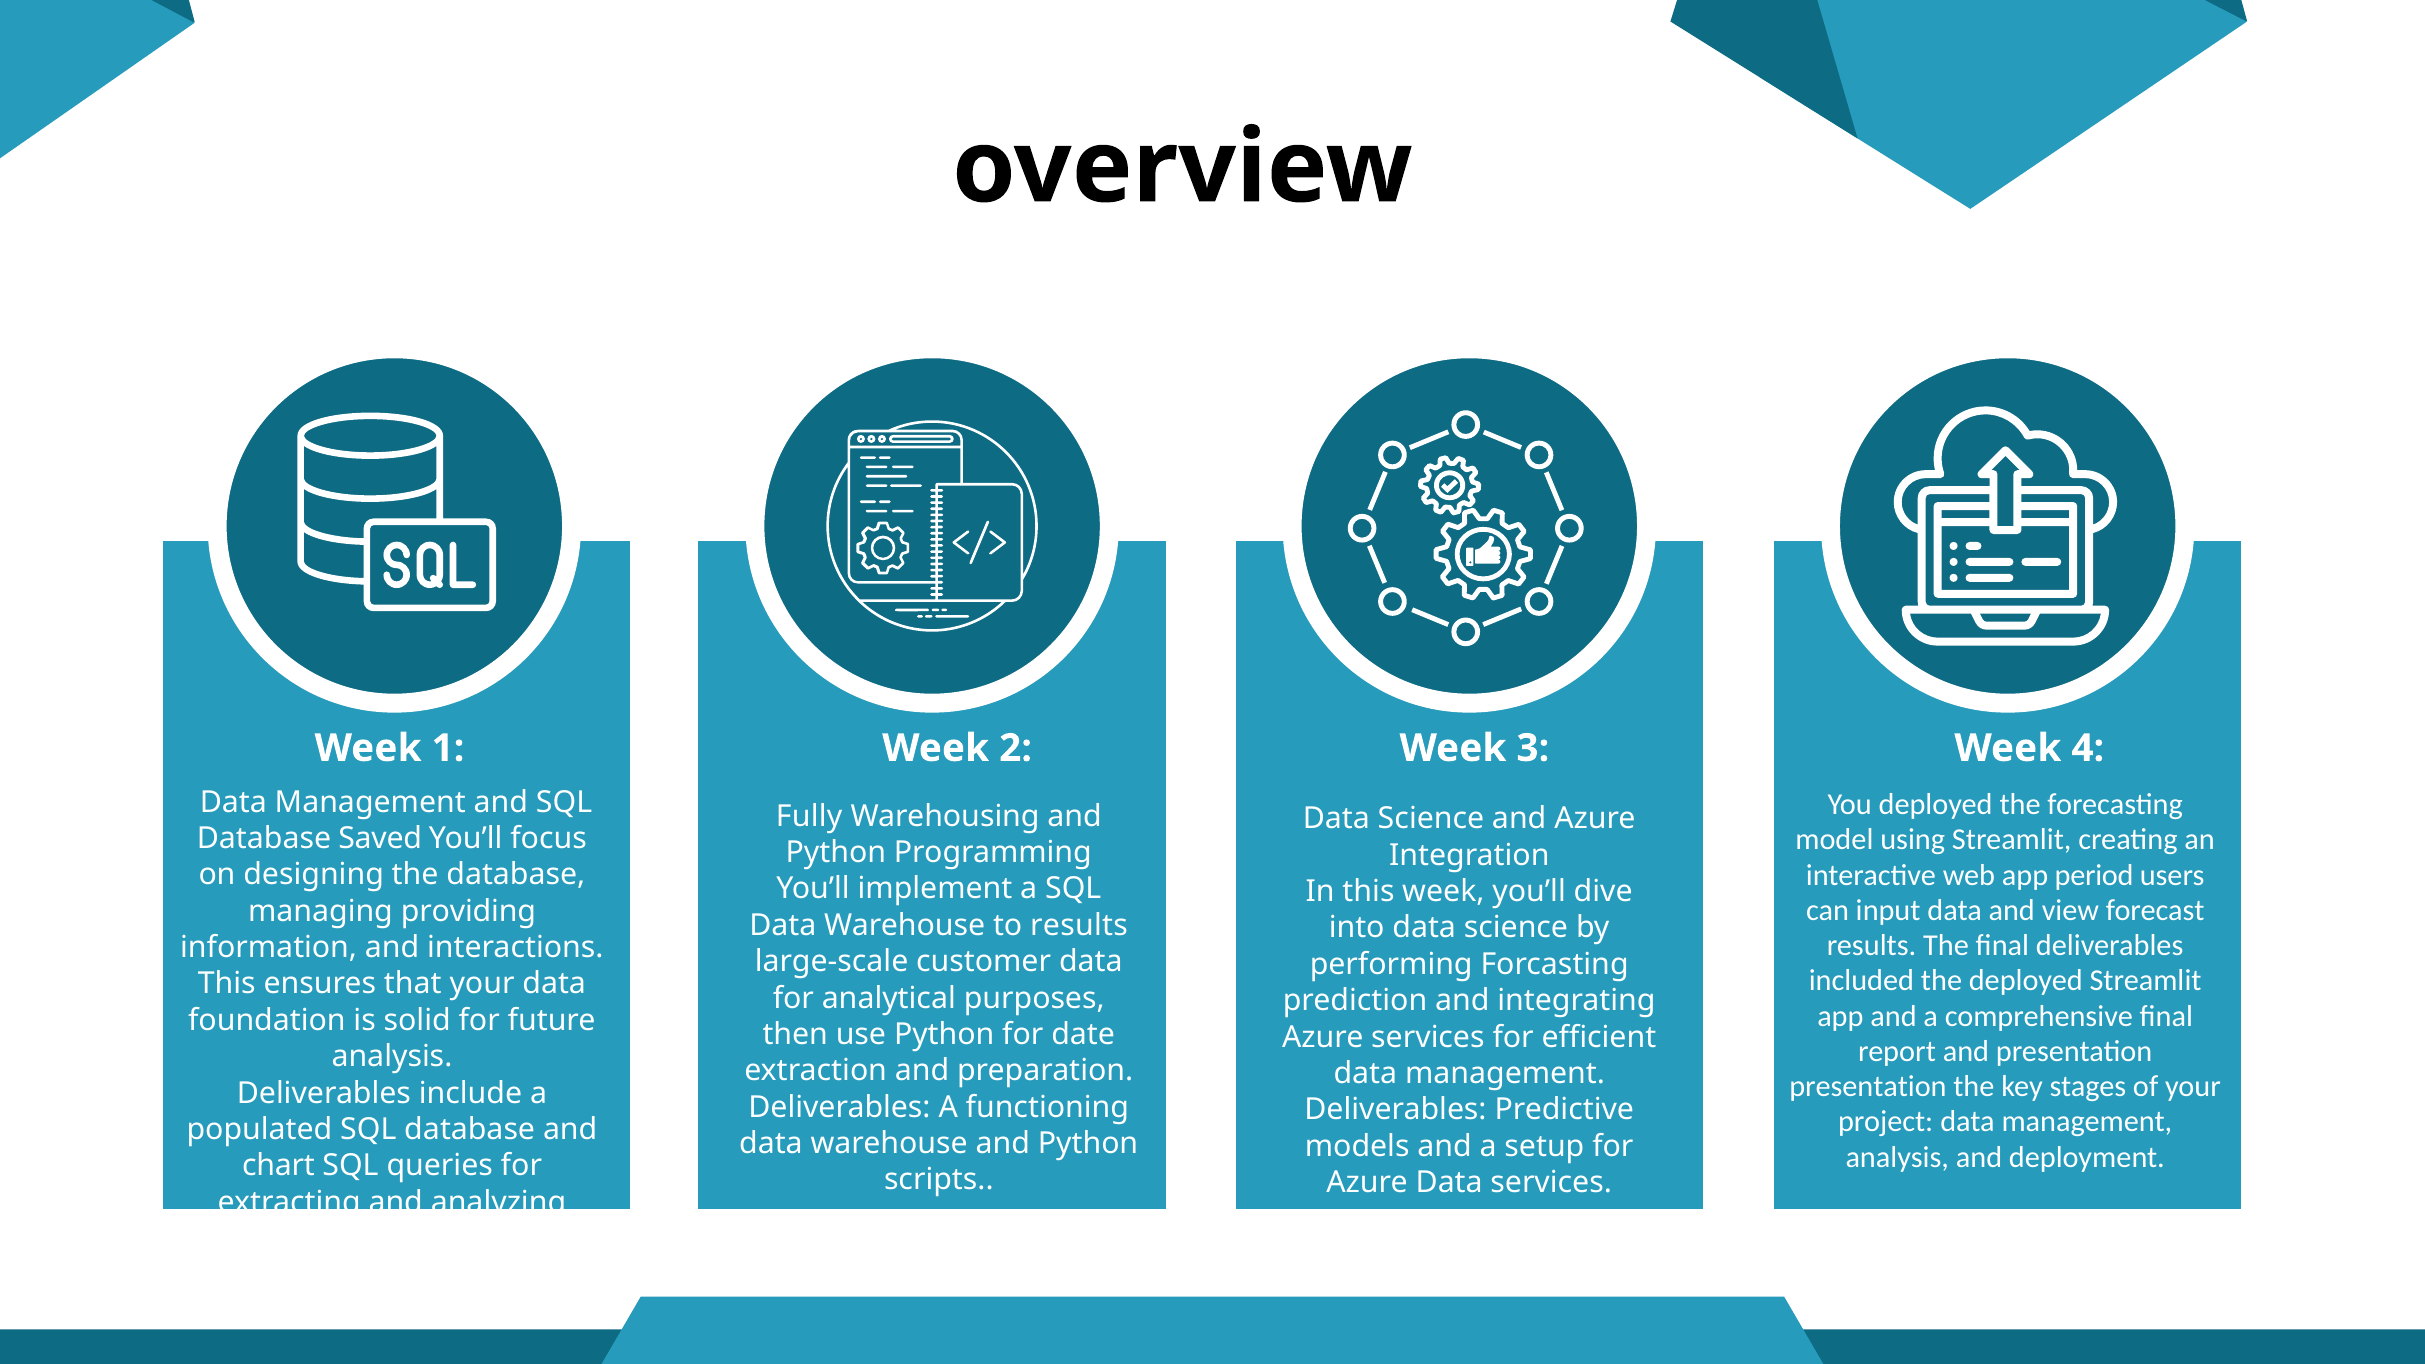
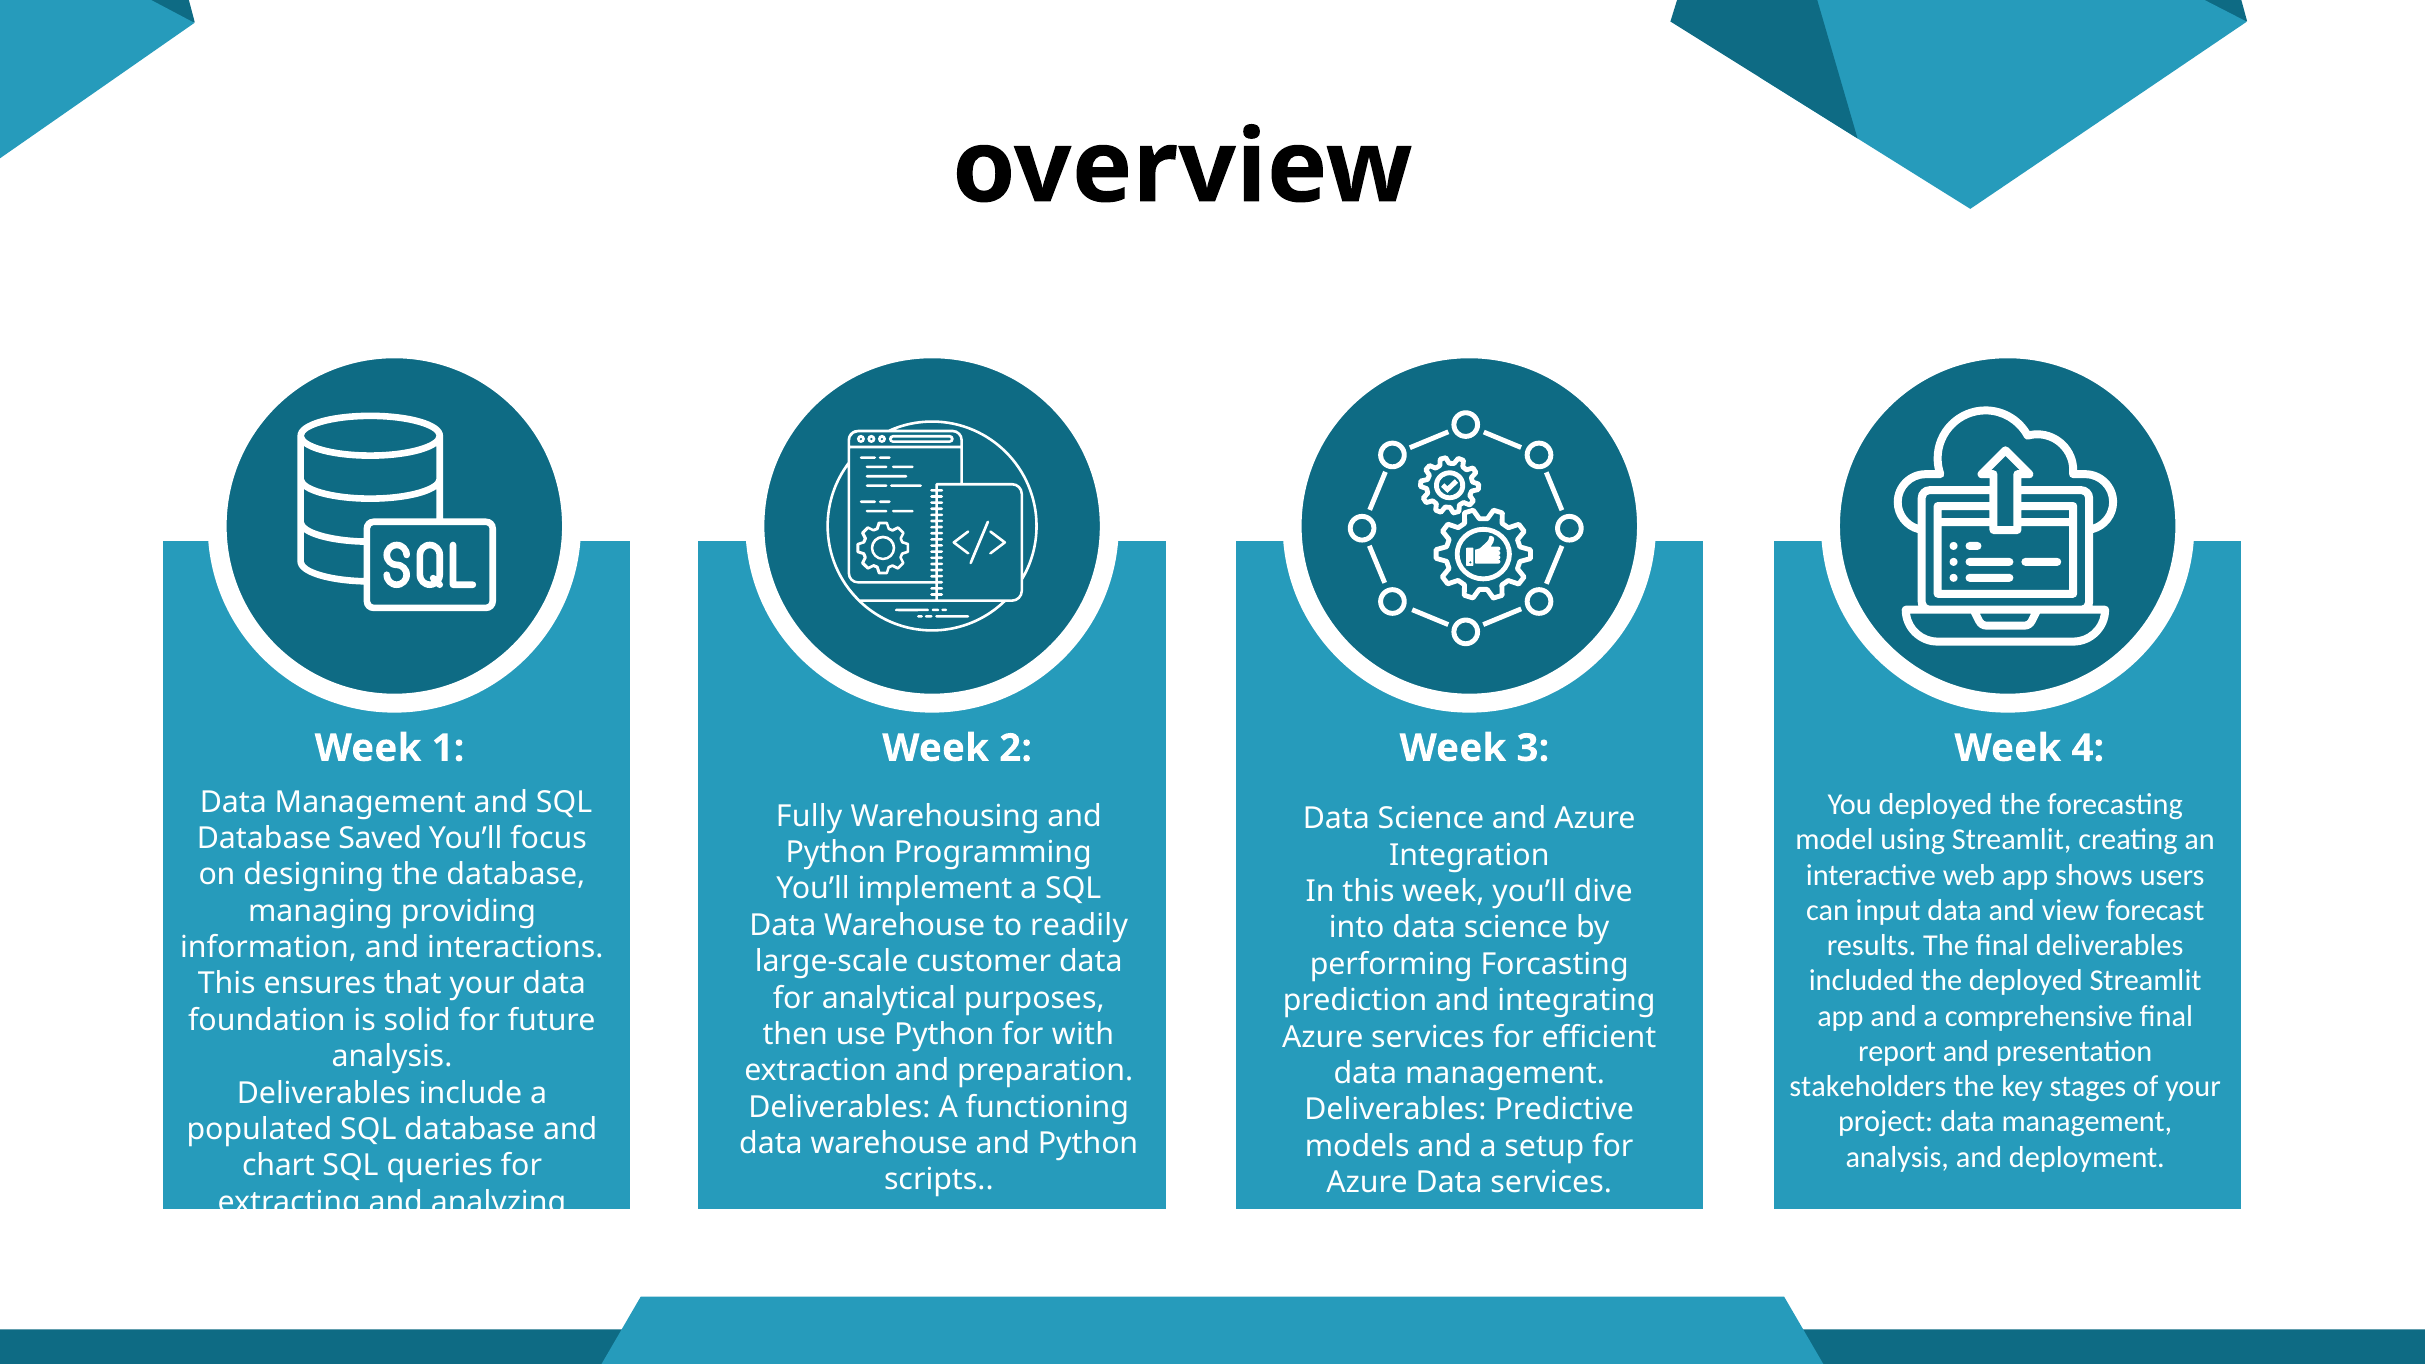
period: period -> shows (2094, 875)
to results: results -> readily (1079, 925)
date: date -> with (1083, 1035)
presentation: presentation -> stakeholders (1868, 1087)
